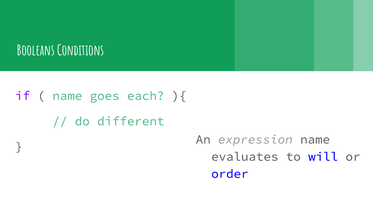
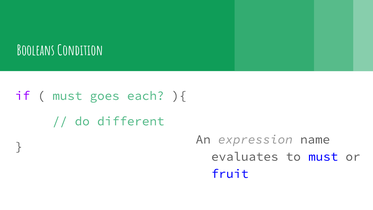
Conditions: Conditions -> Condition (80, 51)
name: name -> must (67, 96)
to will: will -> must (323, 156)
order: order -> fruit (230, 174)
